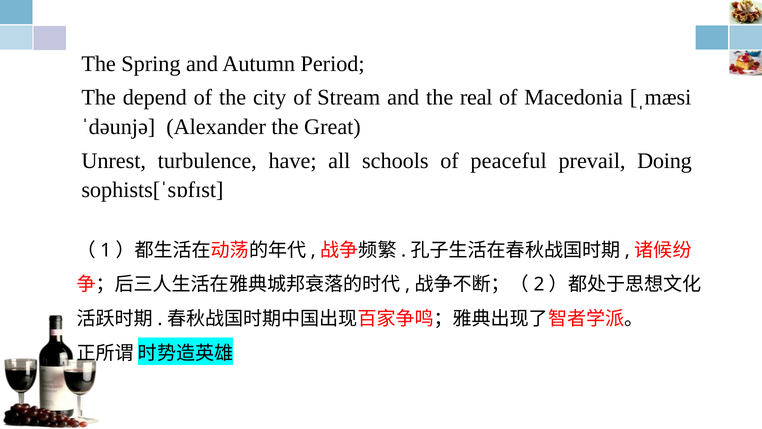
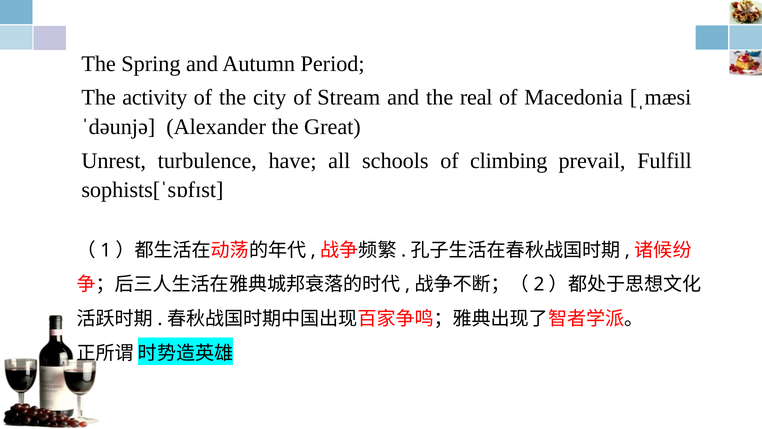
depend: depend -> activity (155, 97)
peaceful: peaceful -> climbing (509, 161)
Doing: Doing -> Fulfill (664, 161)
